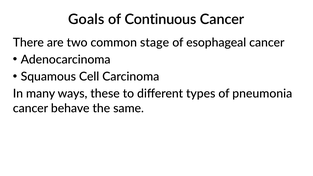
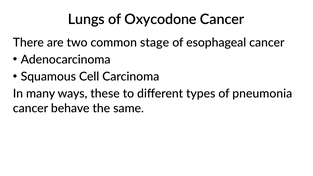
Goals: Goals -> Lungs (86, 19)
Continuous: Continuous -> Oxycodone (160, 19)
